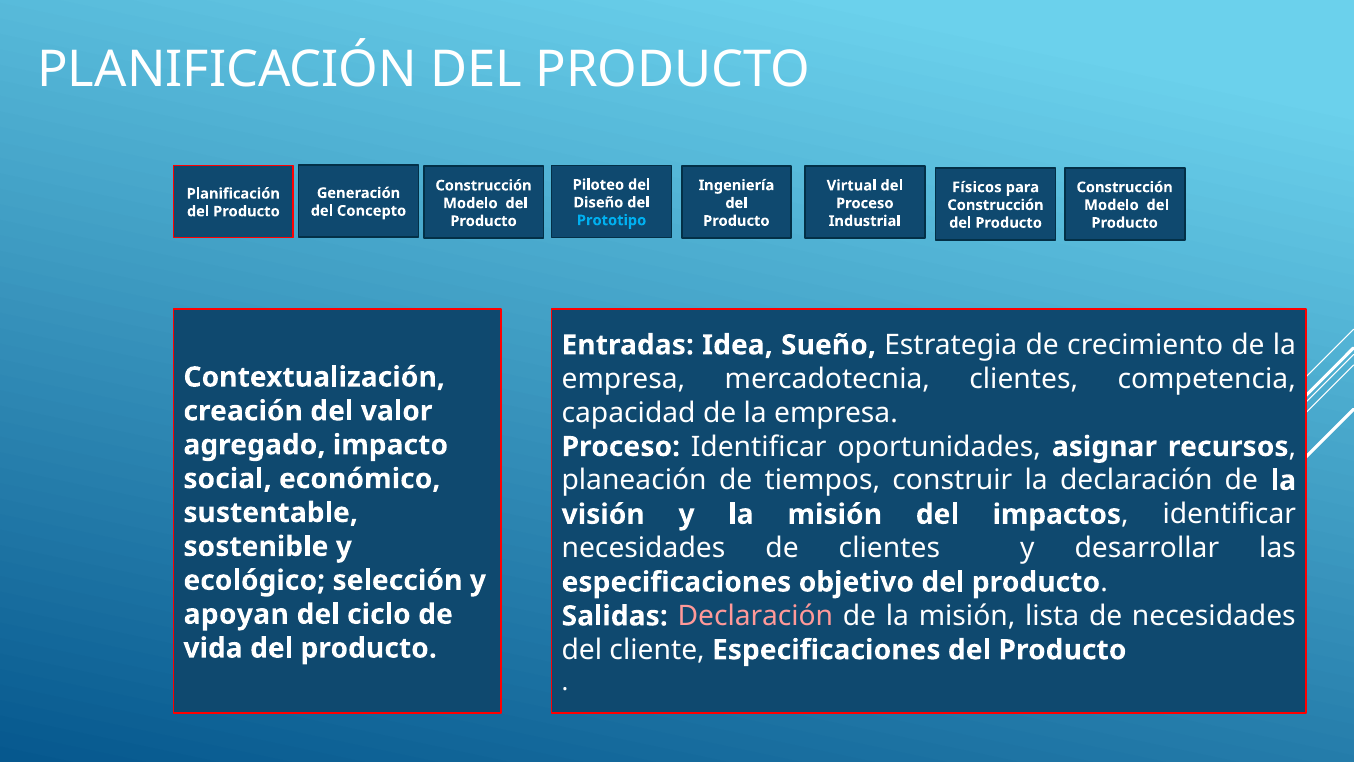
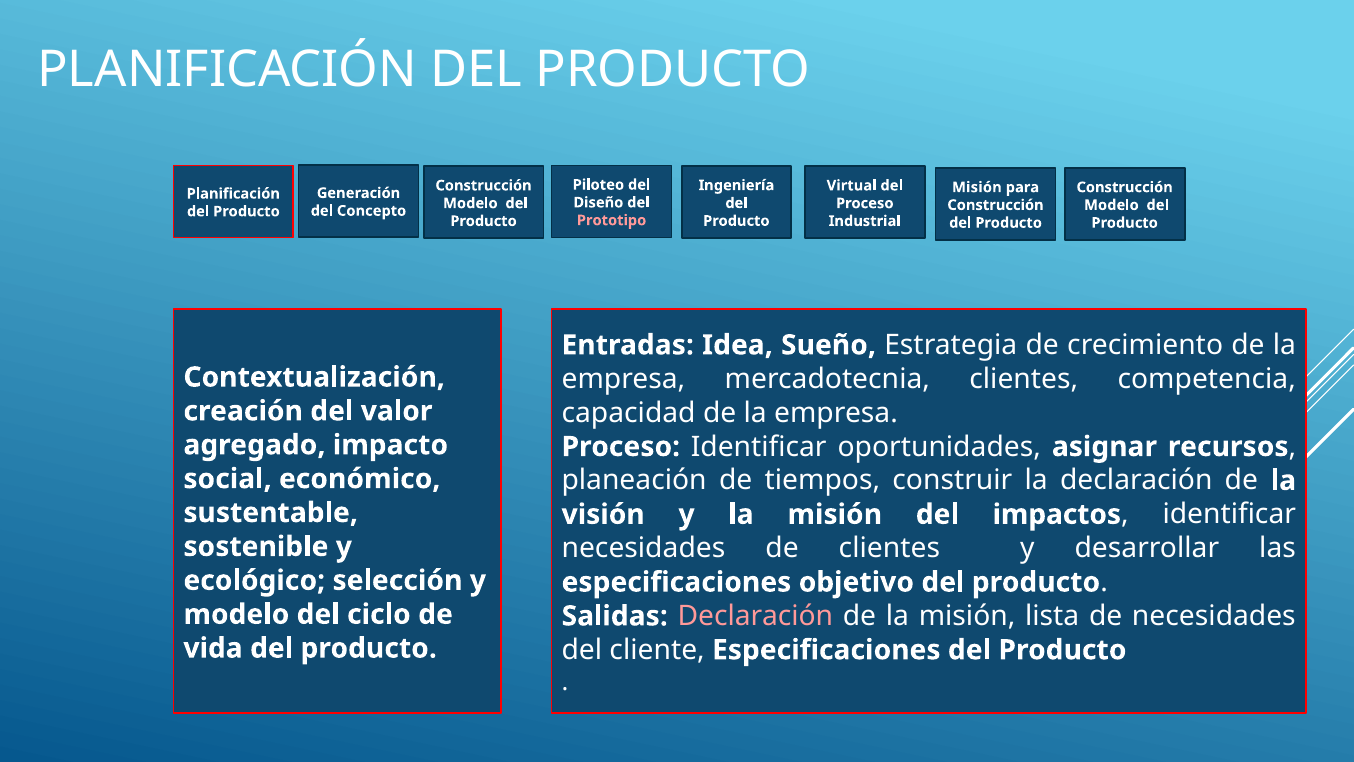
Físicos: Físicos -> Misión (977, 187)
Prototipo colour: light blue -> pink (612, 220)
apoyan: apoyan -> modelo (236, 614)
